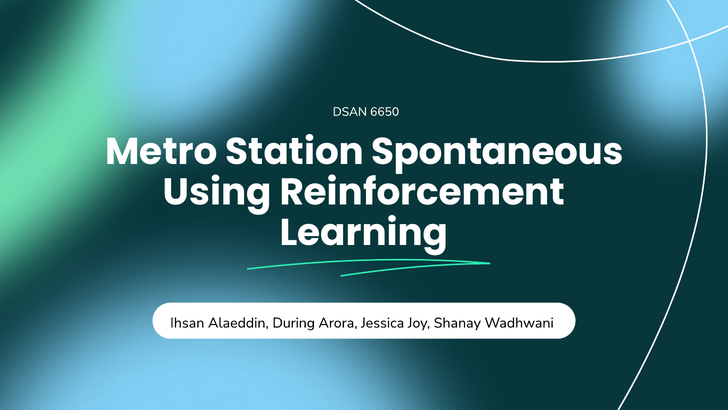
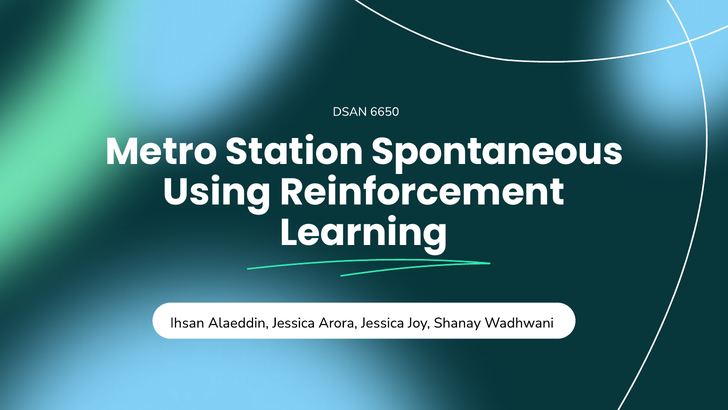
Alaeddin During: During -> Jessica (294, 323)
